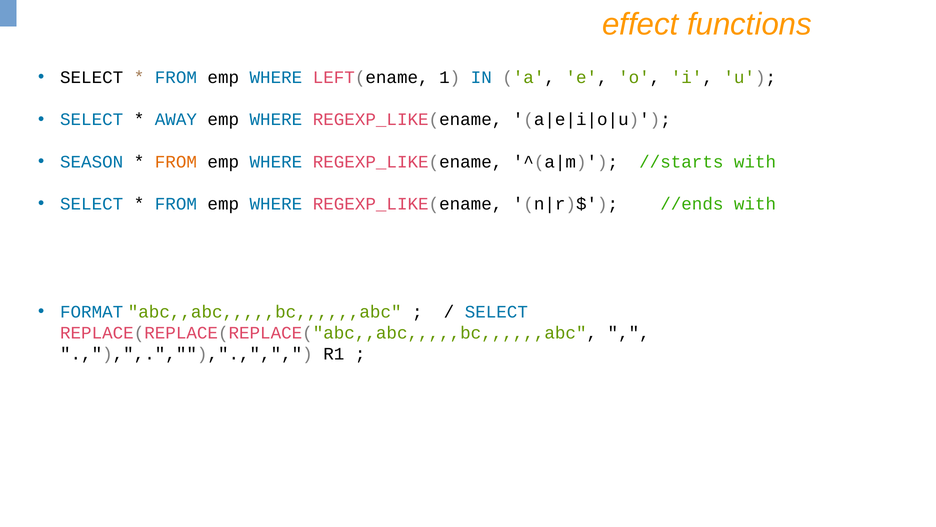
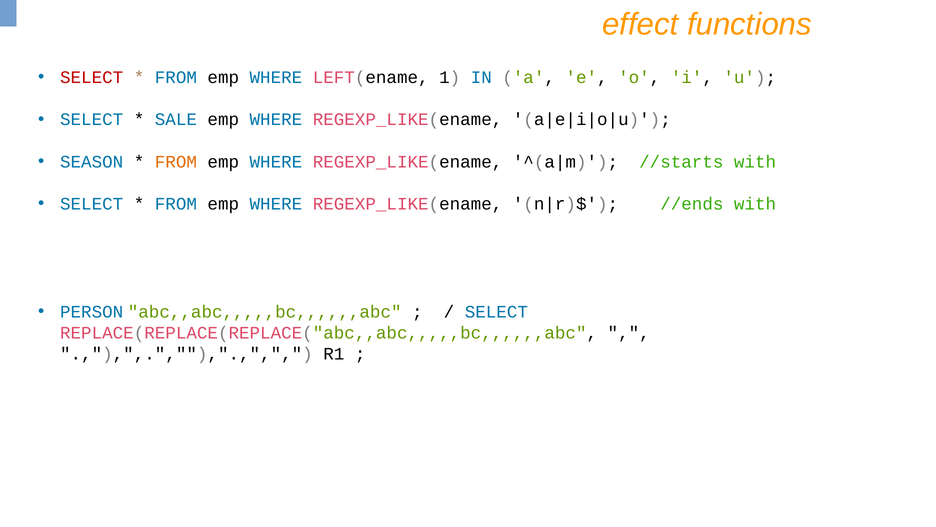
SELECT colour: black -> red (92, 77)
AWAY: AWAY -> SALE (176, 120)
FORMAT: FORMAT -> PERSON (92, 312)
